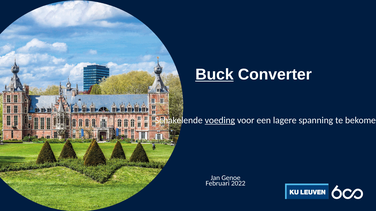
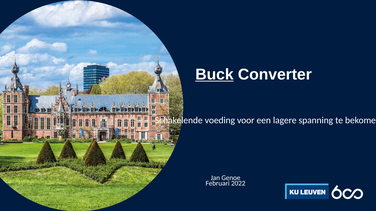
voeding underline: present -> none (220, 120)
